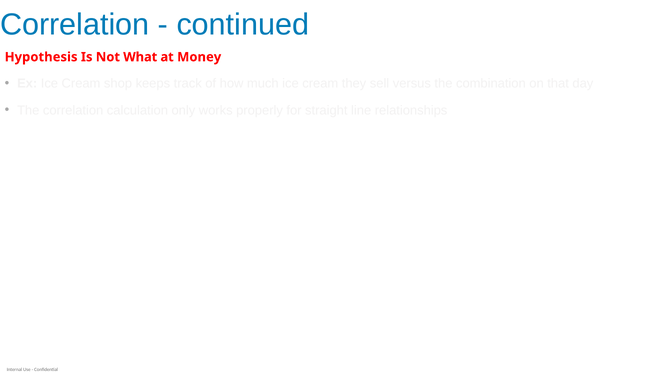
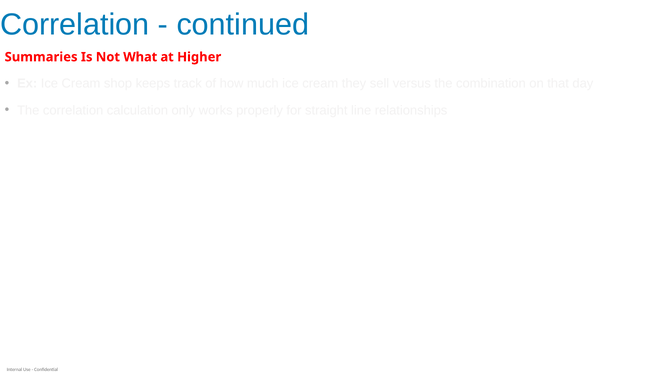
Hypothesis: Hypothesis -> Summaries (41, 57)
Money: Money -> Higher (199, 57)
